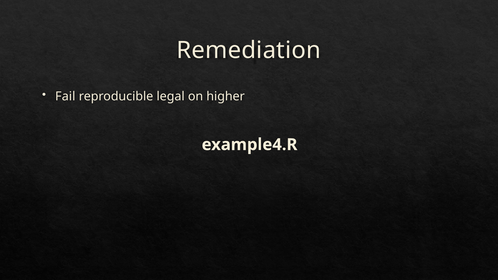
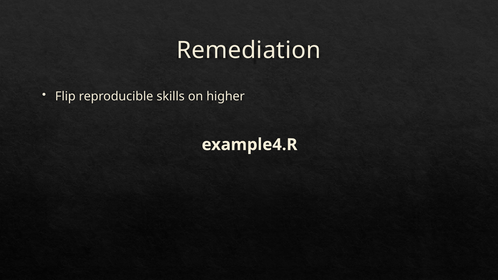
Fail: Fail -> Flip (65, 97)
legal: legal -> skills (171, 97)
